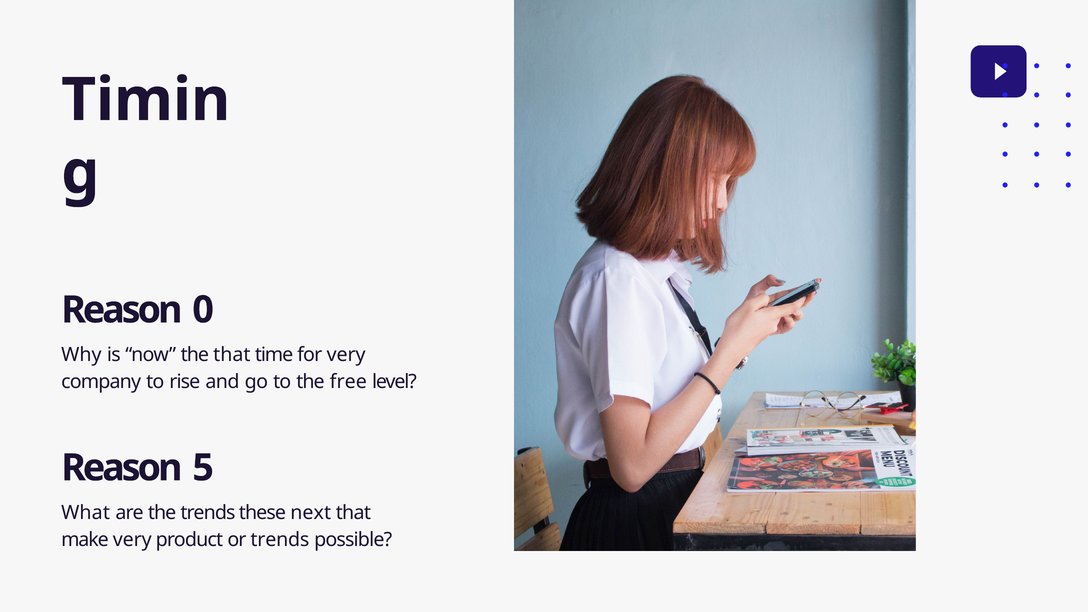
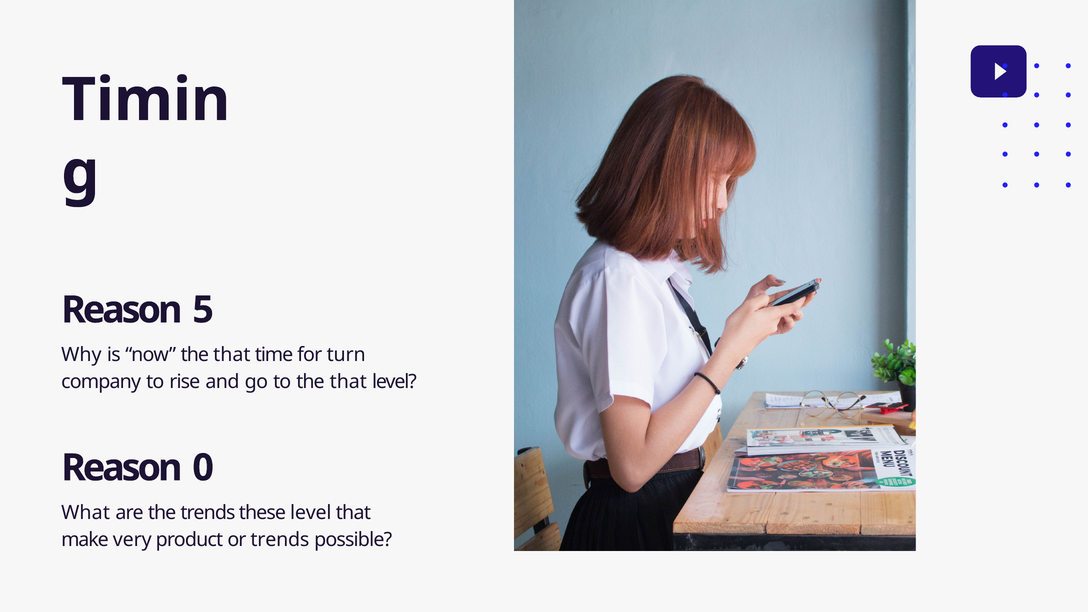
0: 0 -> 5 (203, 310)
for very: very -> turn (346, 355)
to the free: free -> that (348, 382)
5: 5 -> 0 (203, 468)
these next: next -> level (311, 513)
